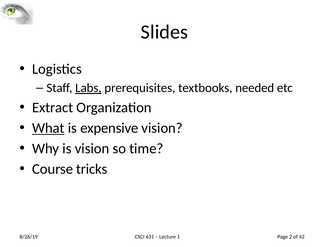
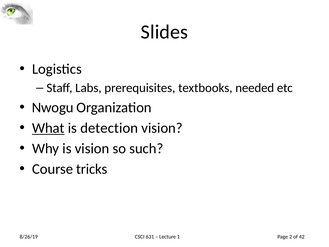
Labs underline: present -> none (88, 88)
Extract: Extract -> Nwogu (53, 107)
expensive: expensive -> detection (109, 128)
time: time -> such (146, 148)
